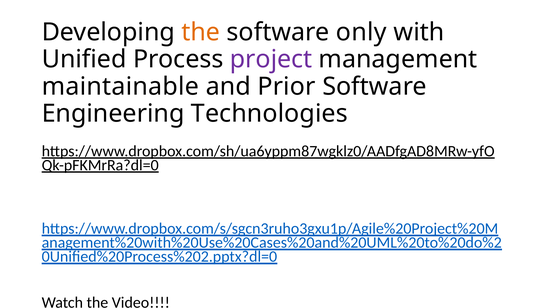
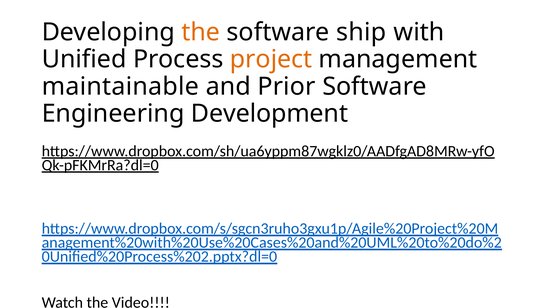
only: only -> ship (361, 32)
project colour: purple -> orange (271, 59)
Technologies: Technologies -> Development (270, 113)
